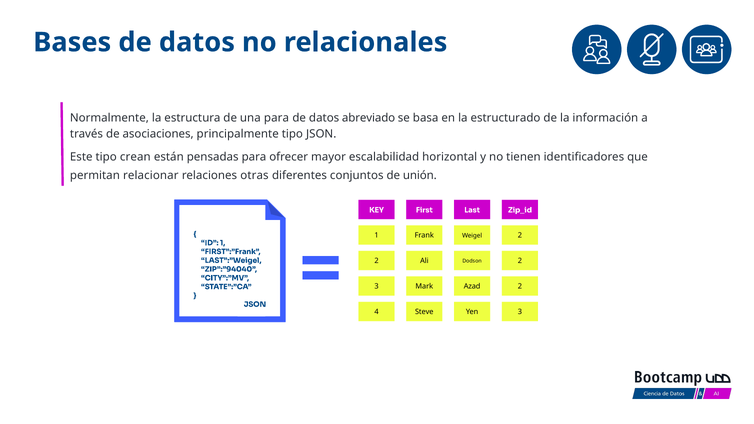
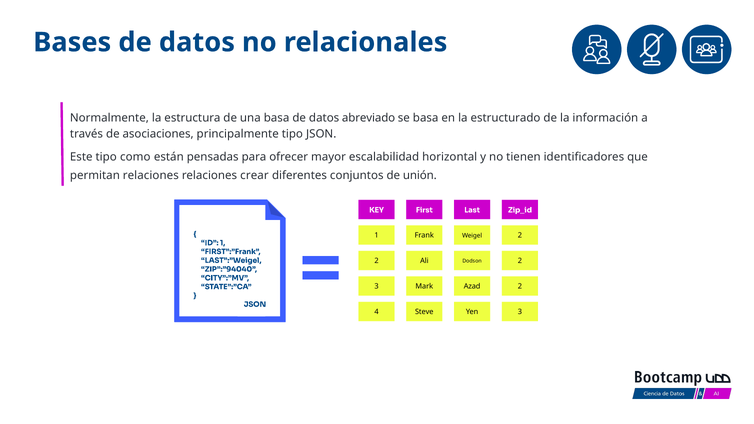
una para: para -> basa (277, 118)
crean: crean -> como (135, 157)
permitan relacionar: relacionar -> relaciones (151, 176)
otras: otras -> crear (254, 176)
